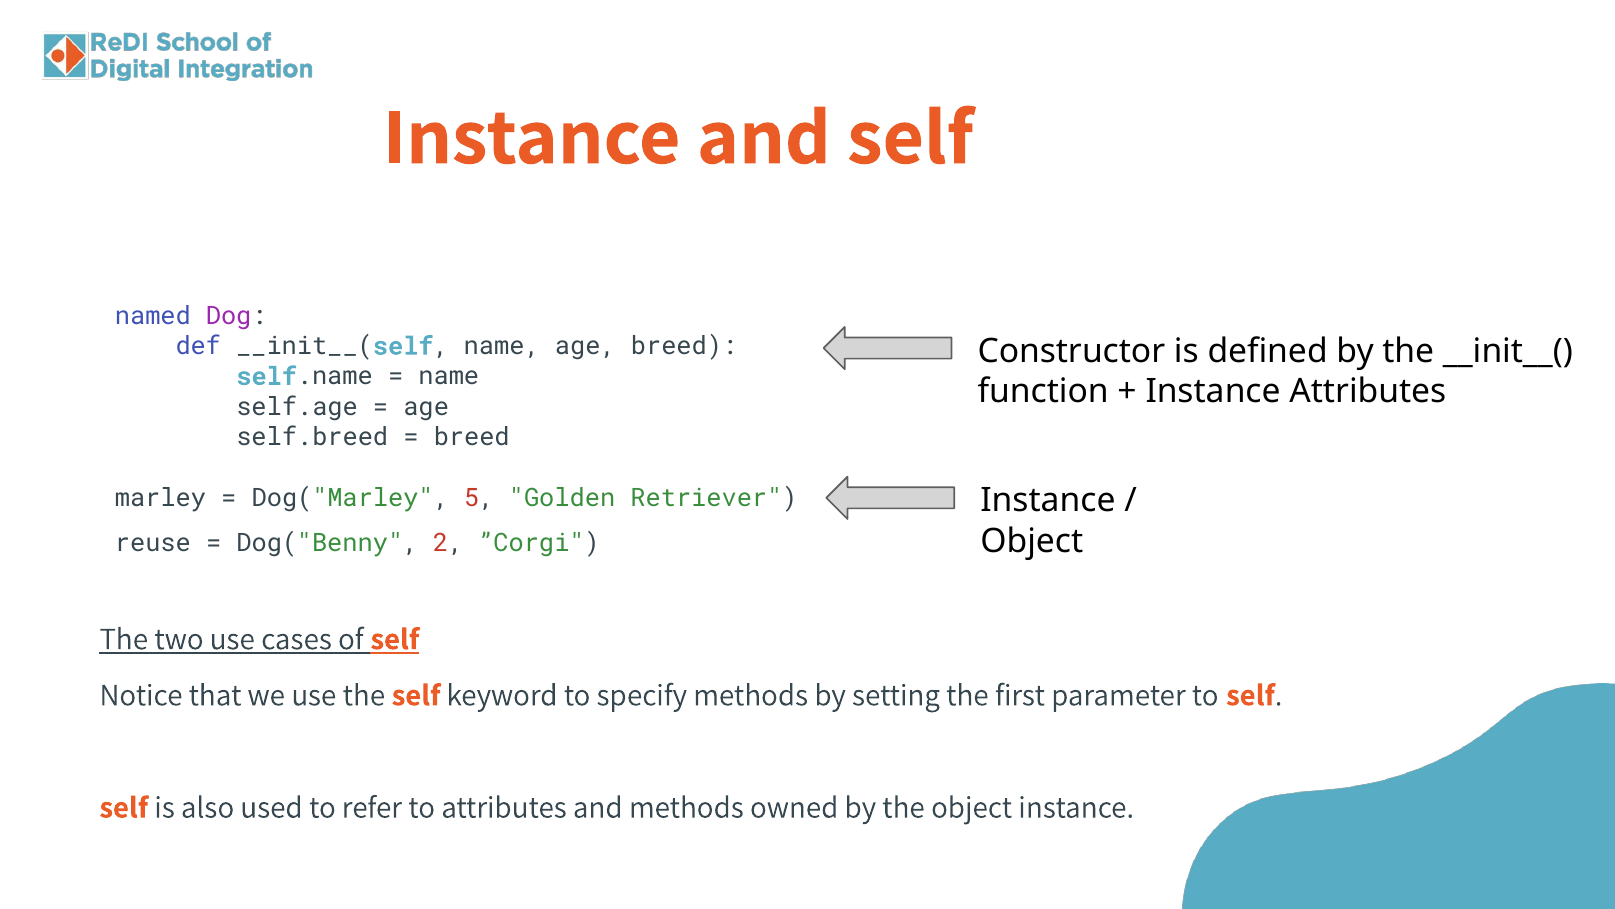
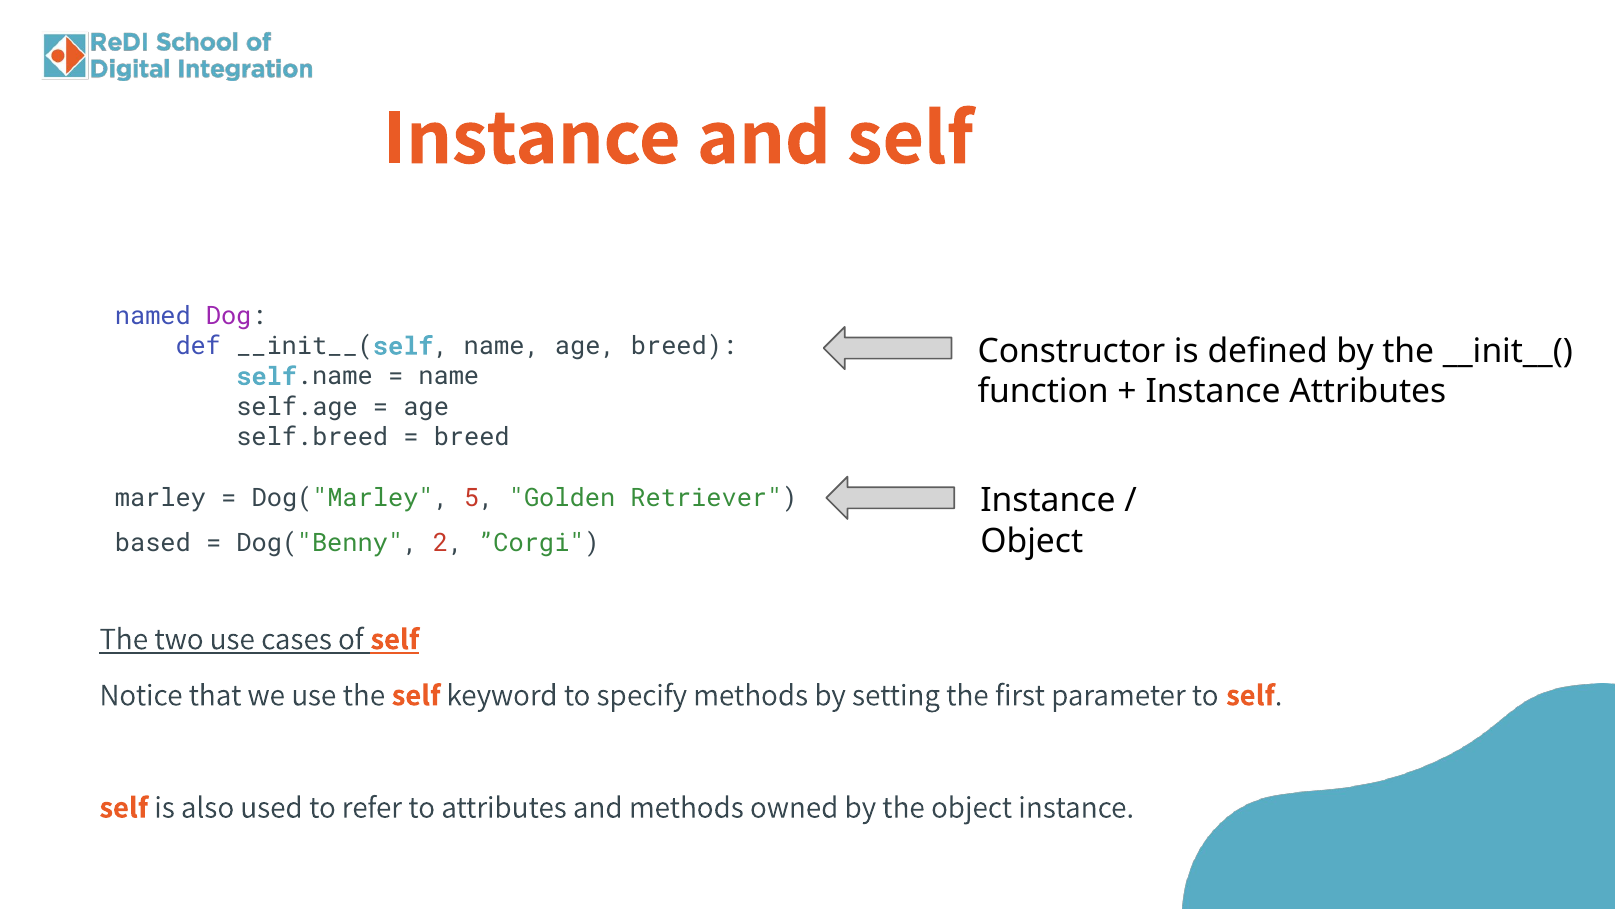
reuse: reuse -> based (153, 543)
